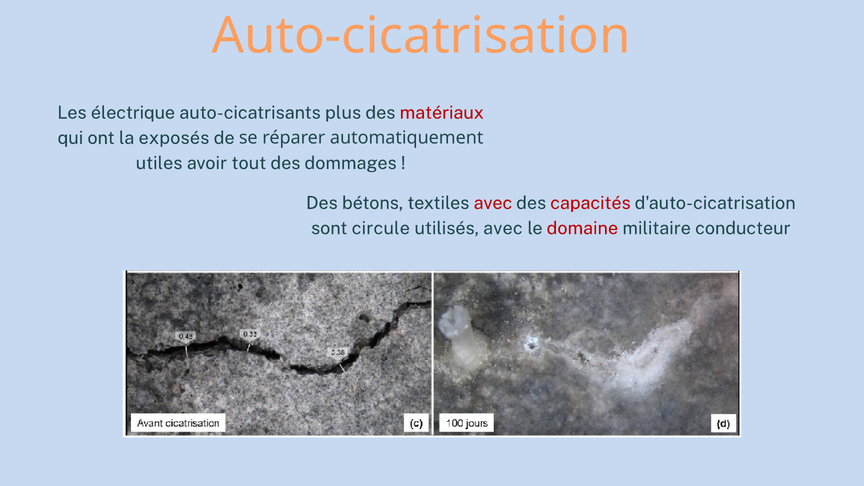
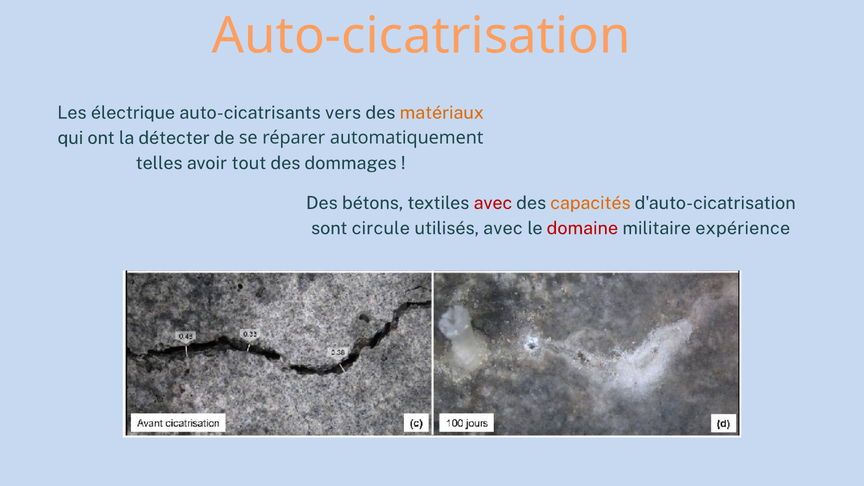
plus: plus -> vers (343, 113)
matériaux colour: red -> orange (442, 113)
exposés: exposés -> détecter (174, 138)
utiles: utiles -> telles (159, 163)
capacités colour: red -> orange (590, 203)
conducteur: conducteur -> expérience (743, 228)
